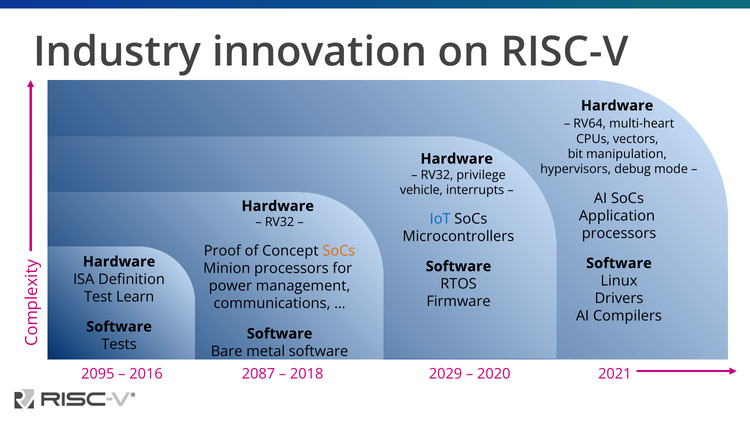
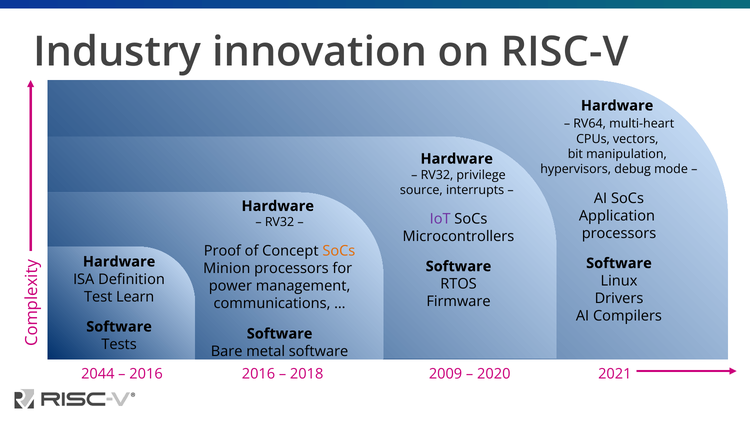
vehicle: vehicle -> source (421, 190)
IoT colour: blue -> purple (440, 219)
2095: 2095 -> 2044 (98, 374)
2016 2087: 2087 -> 2016 (258, 374)
2029: 2029 -> 2009 (446, 374)
